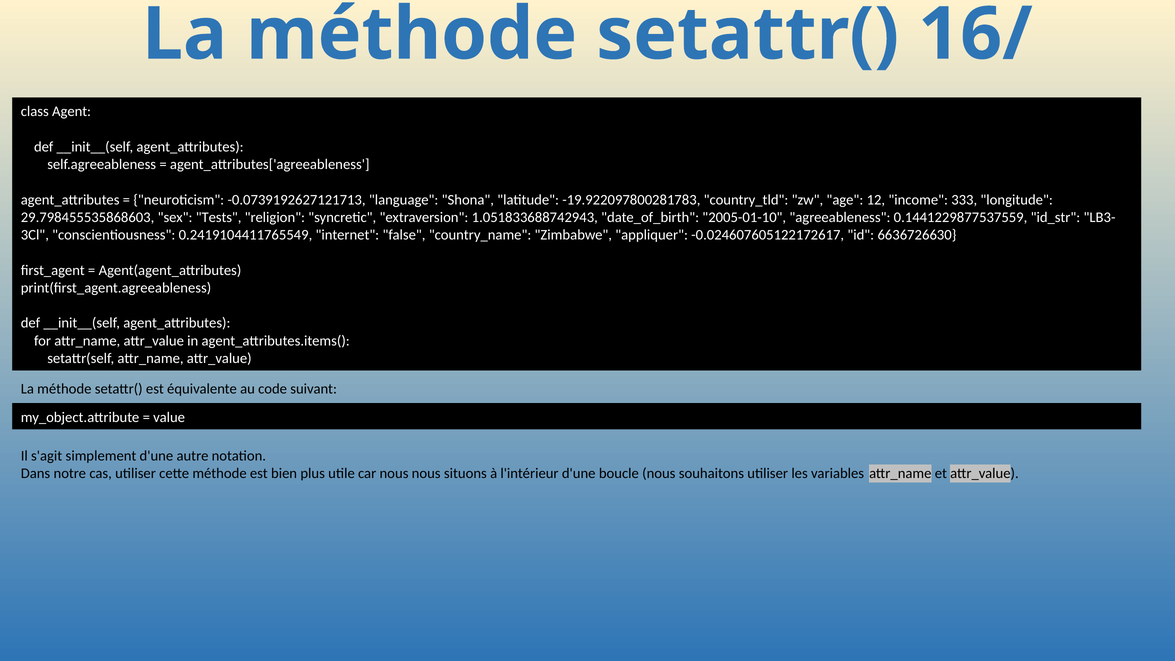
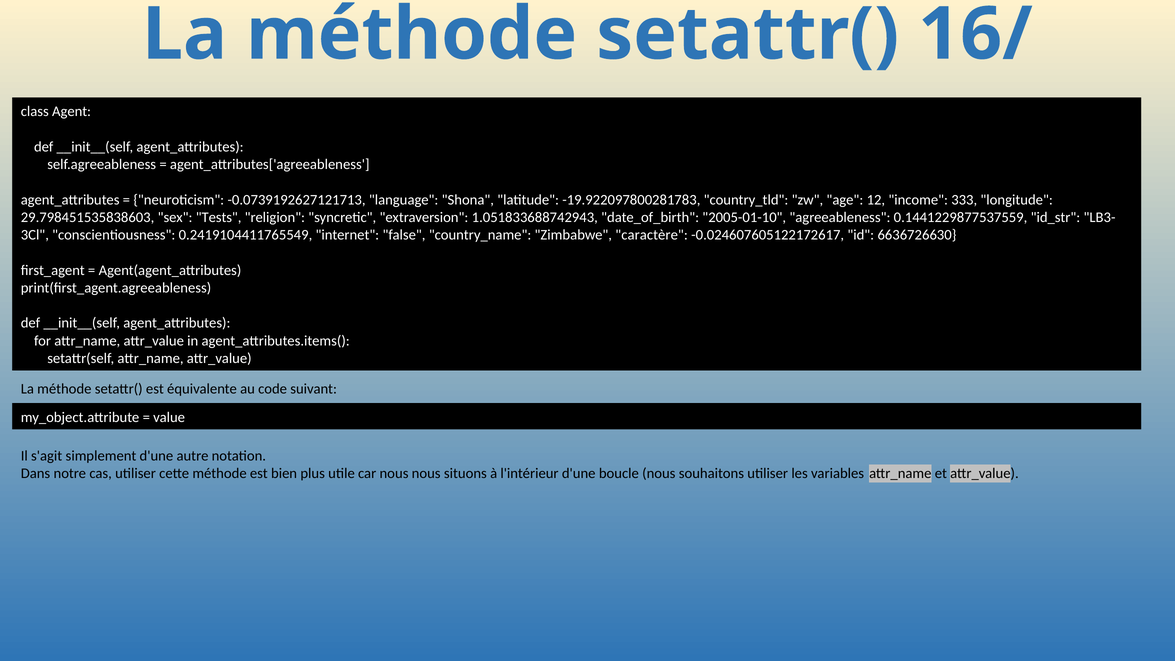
29.798455535868603: 29.798455535868603 -> 29.798451535838603 (88, 217)
appliquer: appliquer -> caractère (652, 235)
